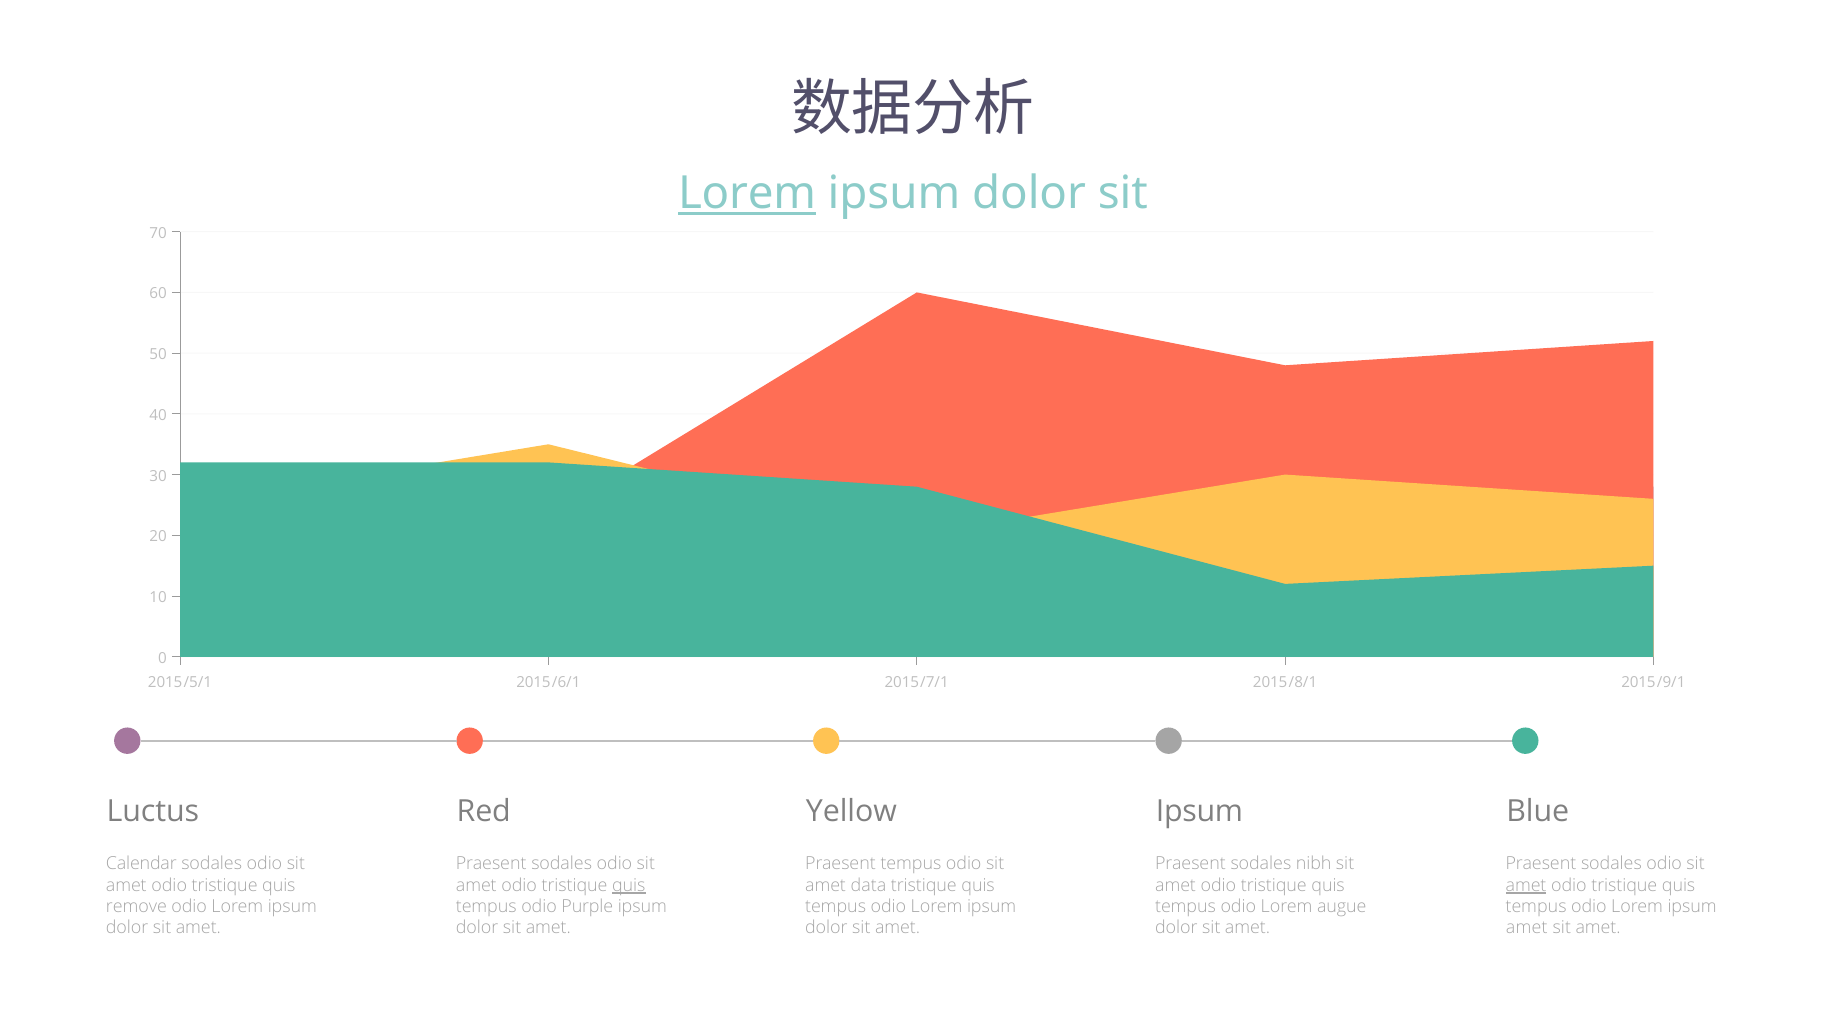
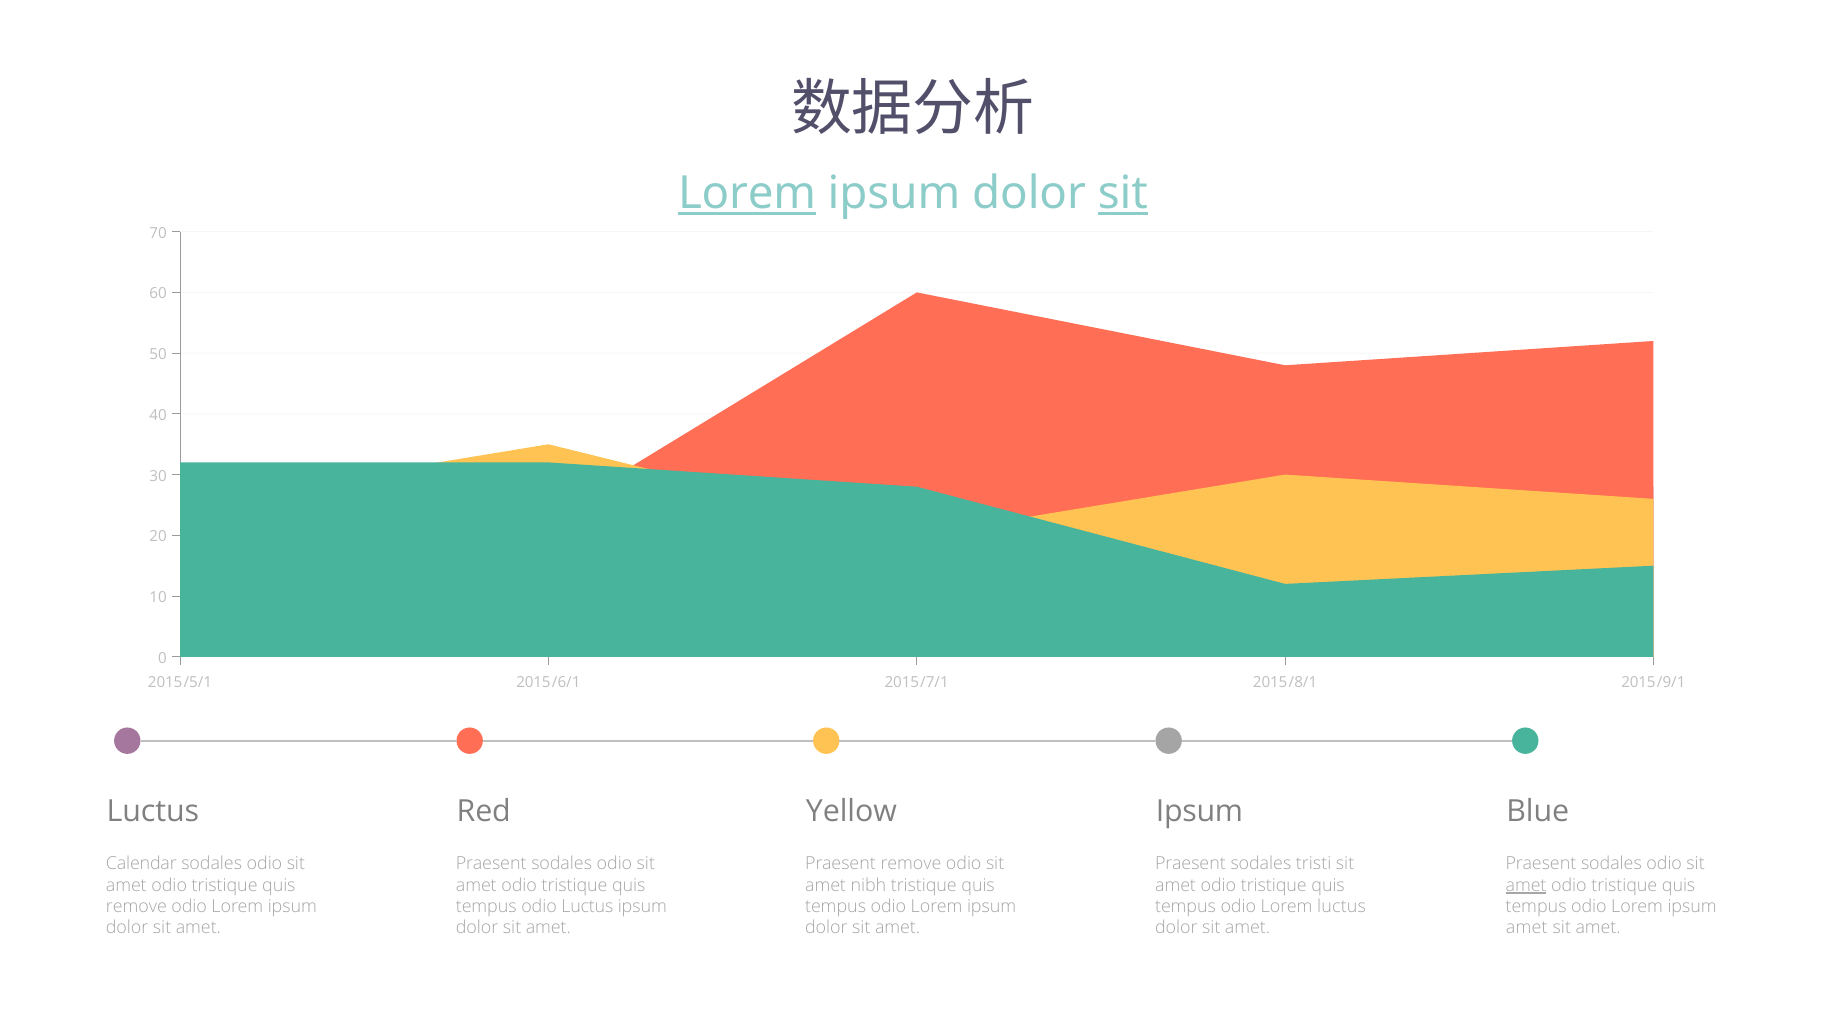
sit underline: none -> present (1123, 194)
Praesent tempus: tempus -> remove (911, 864)
nibh: nibh -> tristi (1314, 864)
quis underline: present -> none (629, 885)
data: data -> nibh (868, 885)
odio Purple: Purple -> Luctus (587, 907)
Lorem augue: augue -> luctus (1342, 907)
